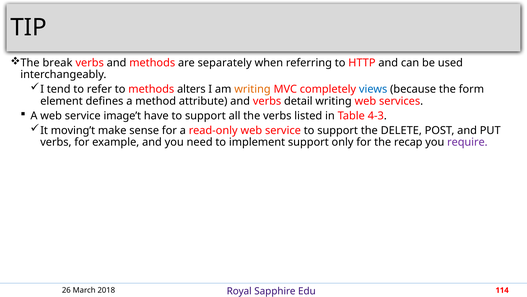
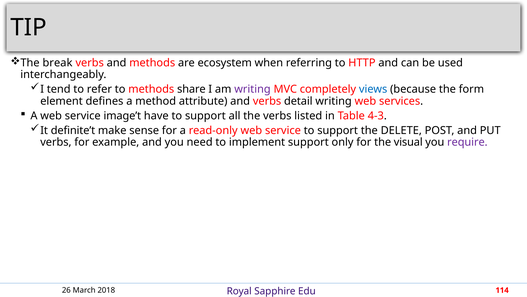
separately: separately -> ecosystem (225, 63)
alters: alters -> share (191, 89)
writing colour: orange -> purple (252, 89)
moving’t: moving’t -> definite’t (73, 130)
recap: recap -> visual (408, 142)
